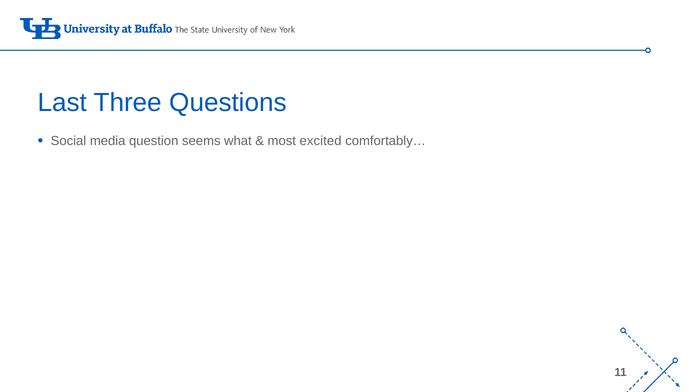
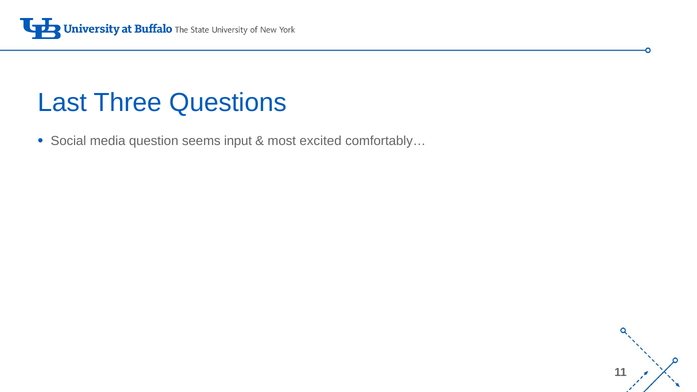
what: what -> input (238, 141)
